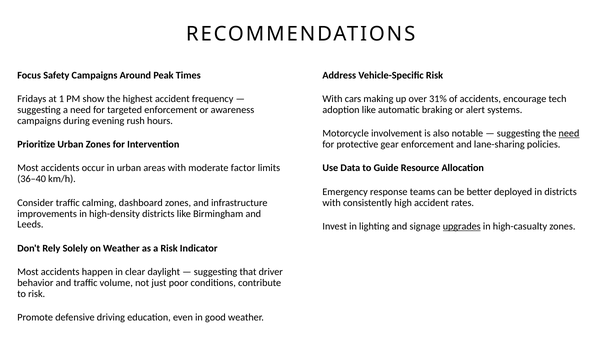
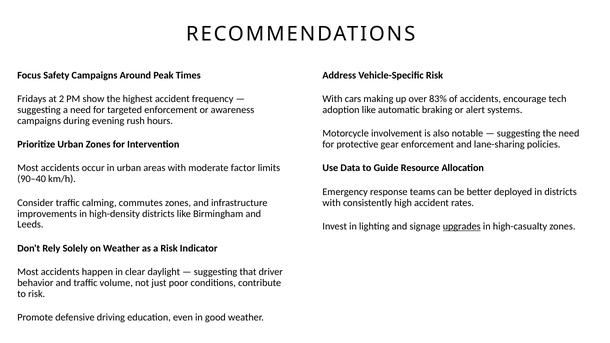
31%: 31% -> 83% (438, 99)
1: 1 -> 2 (62, 99)
need underline: present -> none (569, 134)
36–40: 36–40 -> 90–40 (32, 179)
dashboard: dashboard -> commutes (141, 203)
